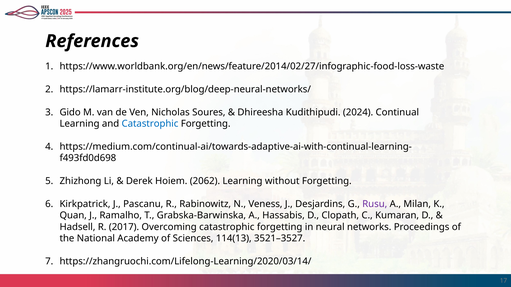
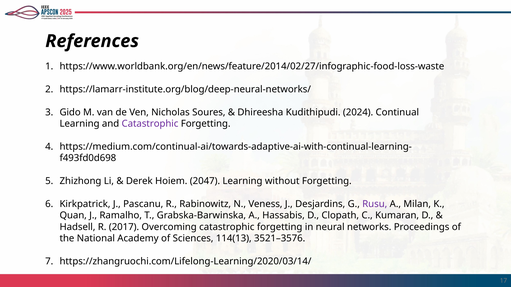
Catastrophic colour: blue -> purple (150, 124)
2062: 2062 -> 2047 (205, 181)
3521–3527: 3521–3527 -> 3521–3576 (280, 239)
